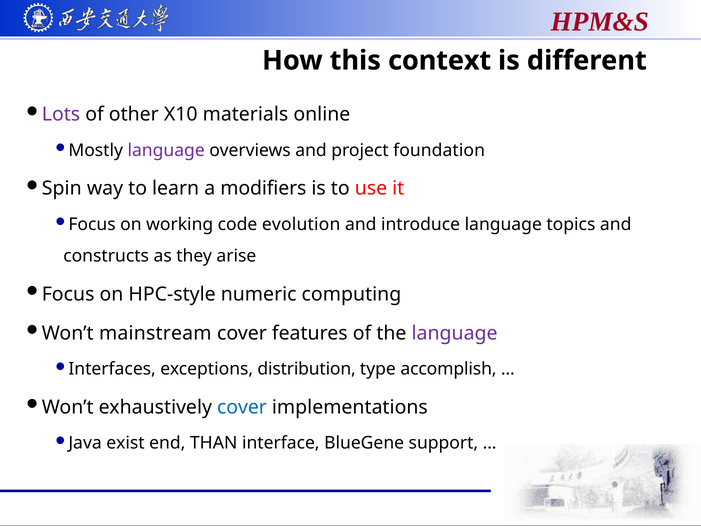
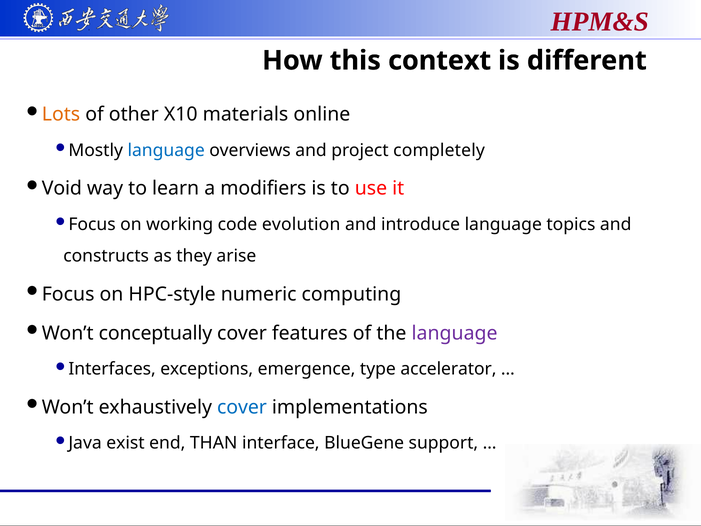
Lots colour: purple -> orange (61, 114)
language colour: purple -> blue (166, 151)
foundation: foundation -> completely (439, 151)
Spin: Spin -> Void (62, 188)
mainstream: mainstream -> conceptually (155, 333)
distribution: distribution -> emergence (307, 369)
accomplish: accomplish -> accelerator (448, 369)
